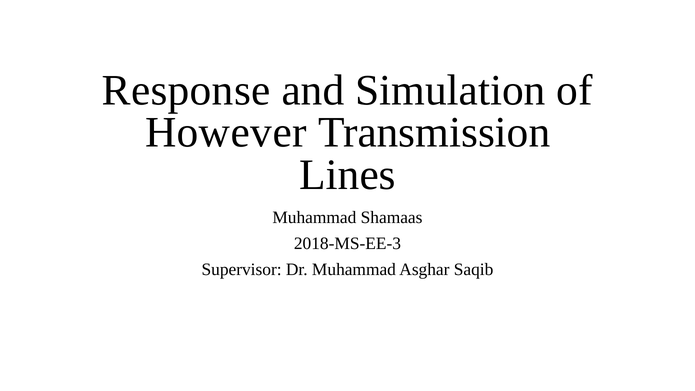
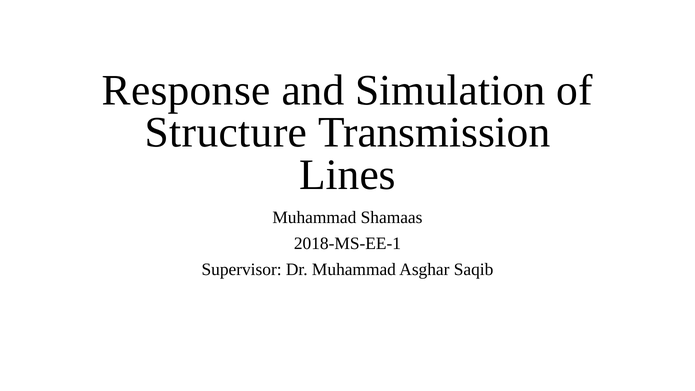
However: However -> Structure (226, 132)
2018-MS-EE-3: 2018-MS-EE-3 -> 2018-MS-EE-1 (347, 243)
